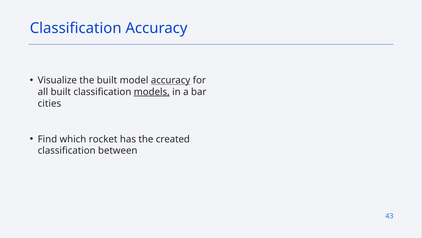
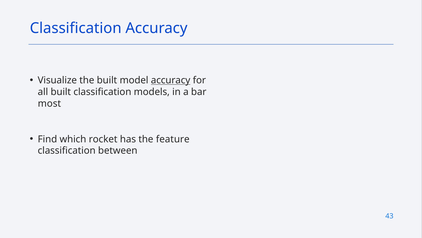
models underline: present -> none (152, 92)
cities: cities -> most (49, 103)
created: created -> feature (173, 139)
